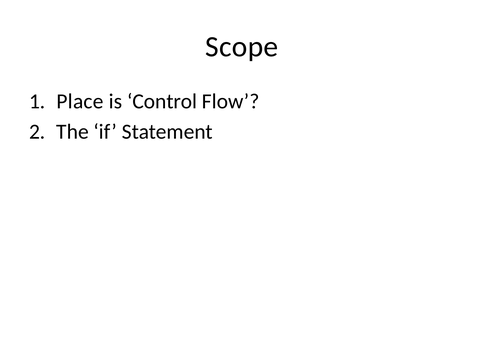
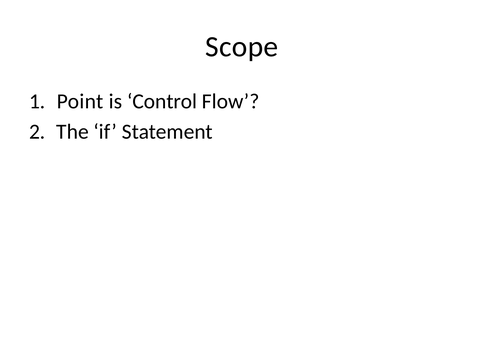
Place: Place -> Point (80, 102)
